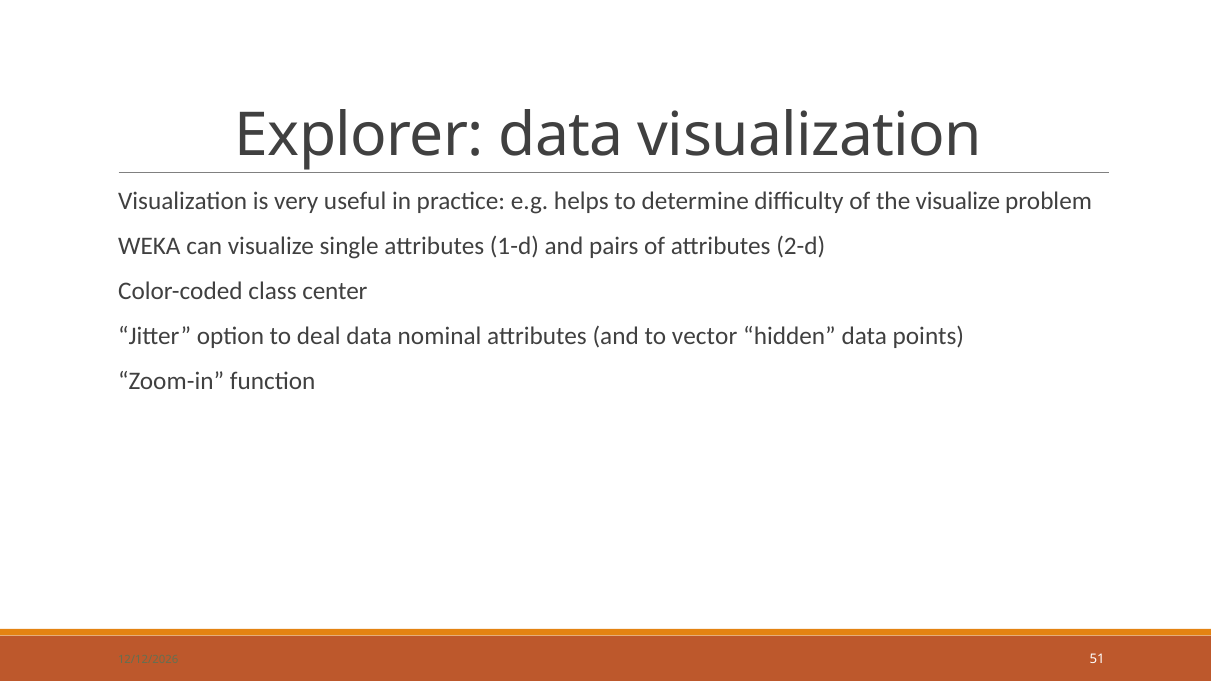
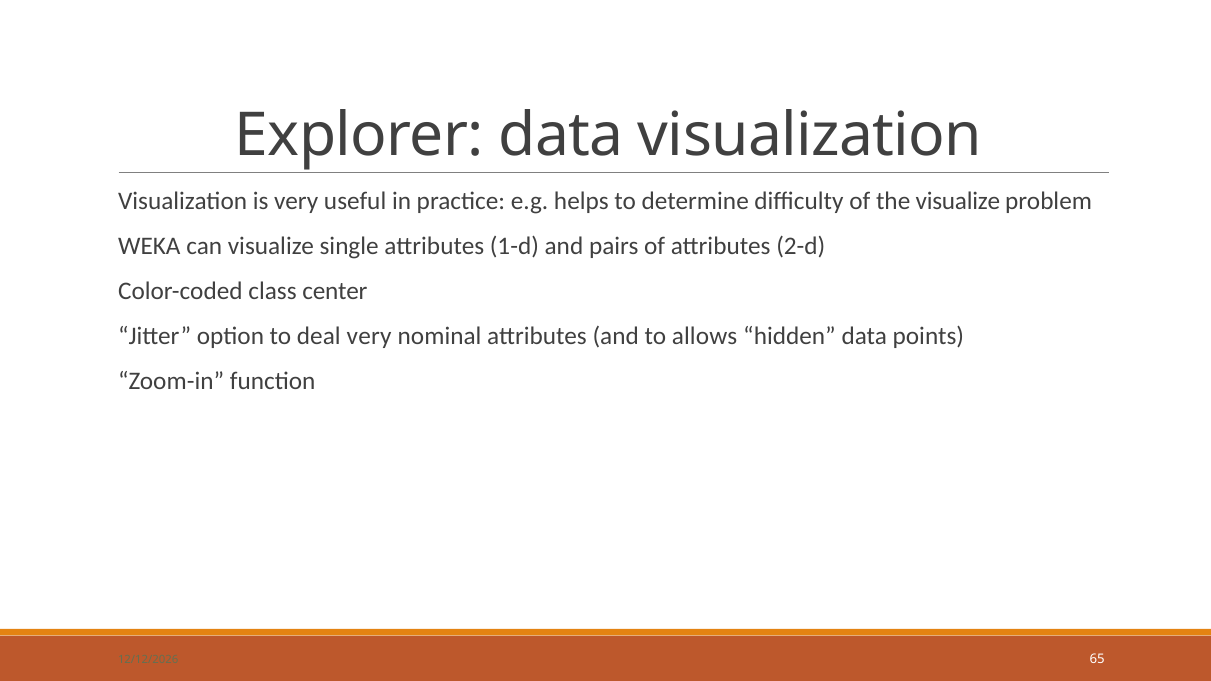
deal data: data -> very (369, 336)
vector: vector -> allows (705, 336)
51: 51 -> 65 (1097, 660)
